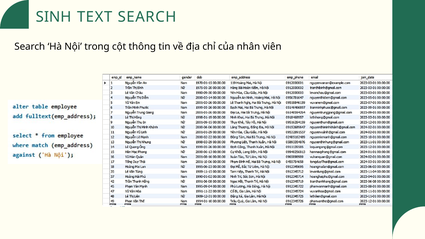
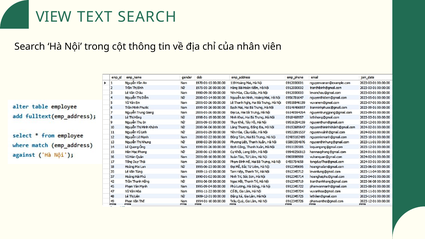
SINH: SINH -> VIEW (54, 17)
